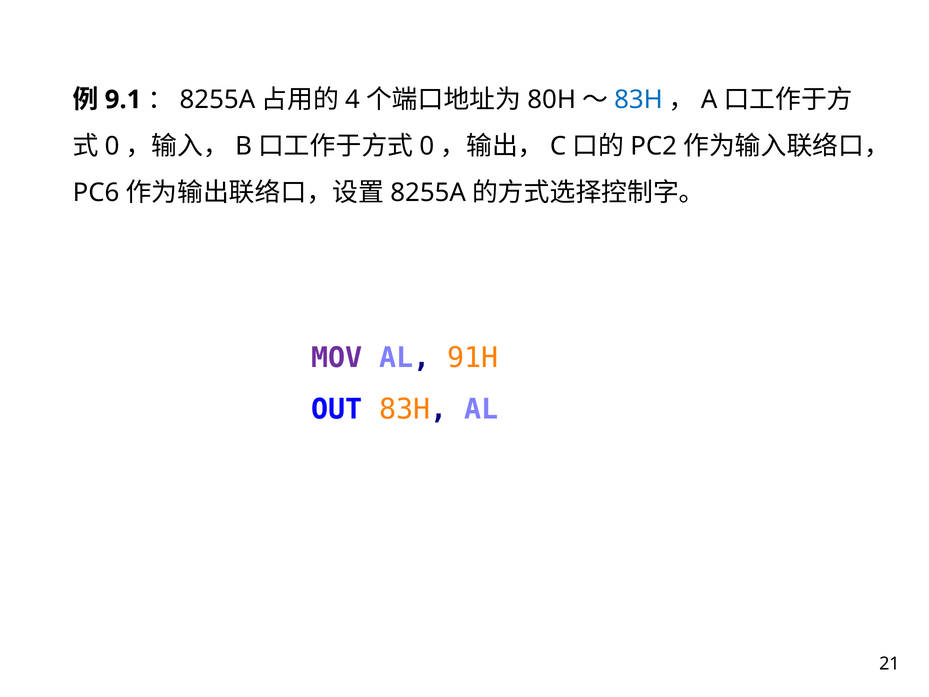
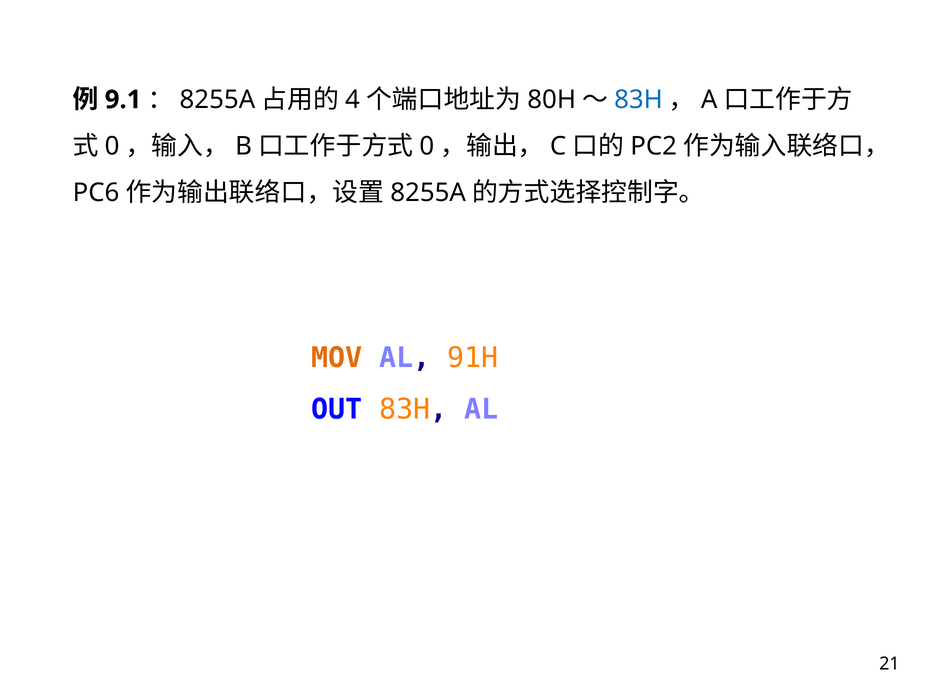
MOV colour: purple -> orange (337, 358)
